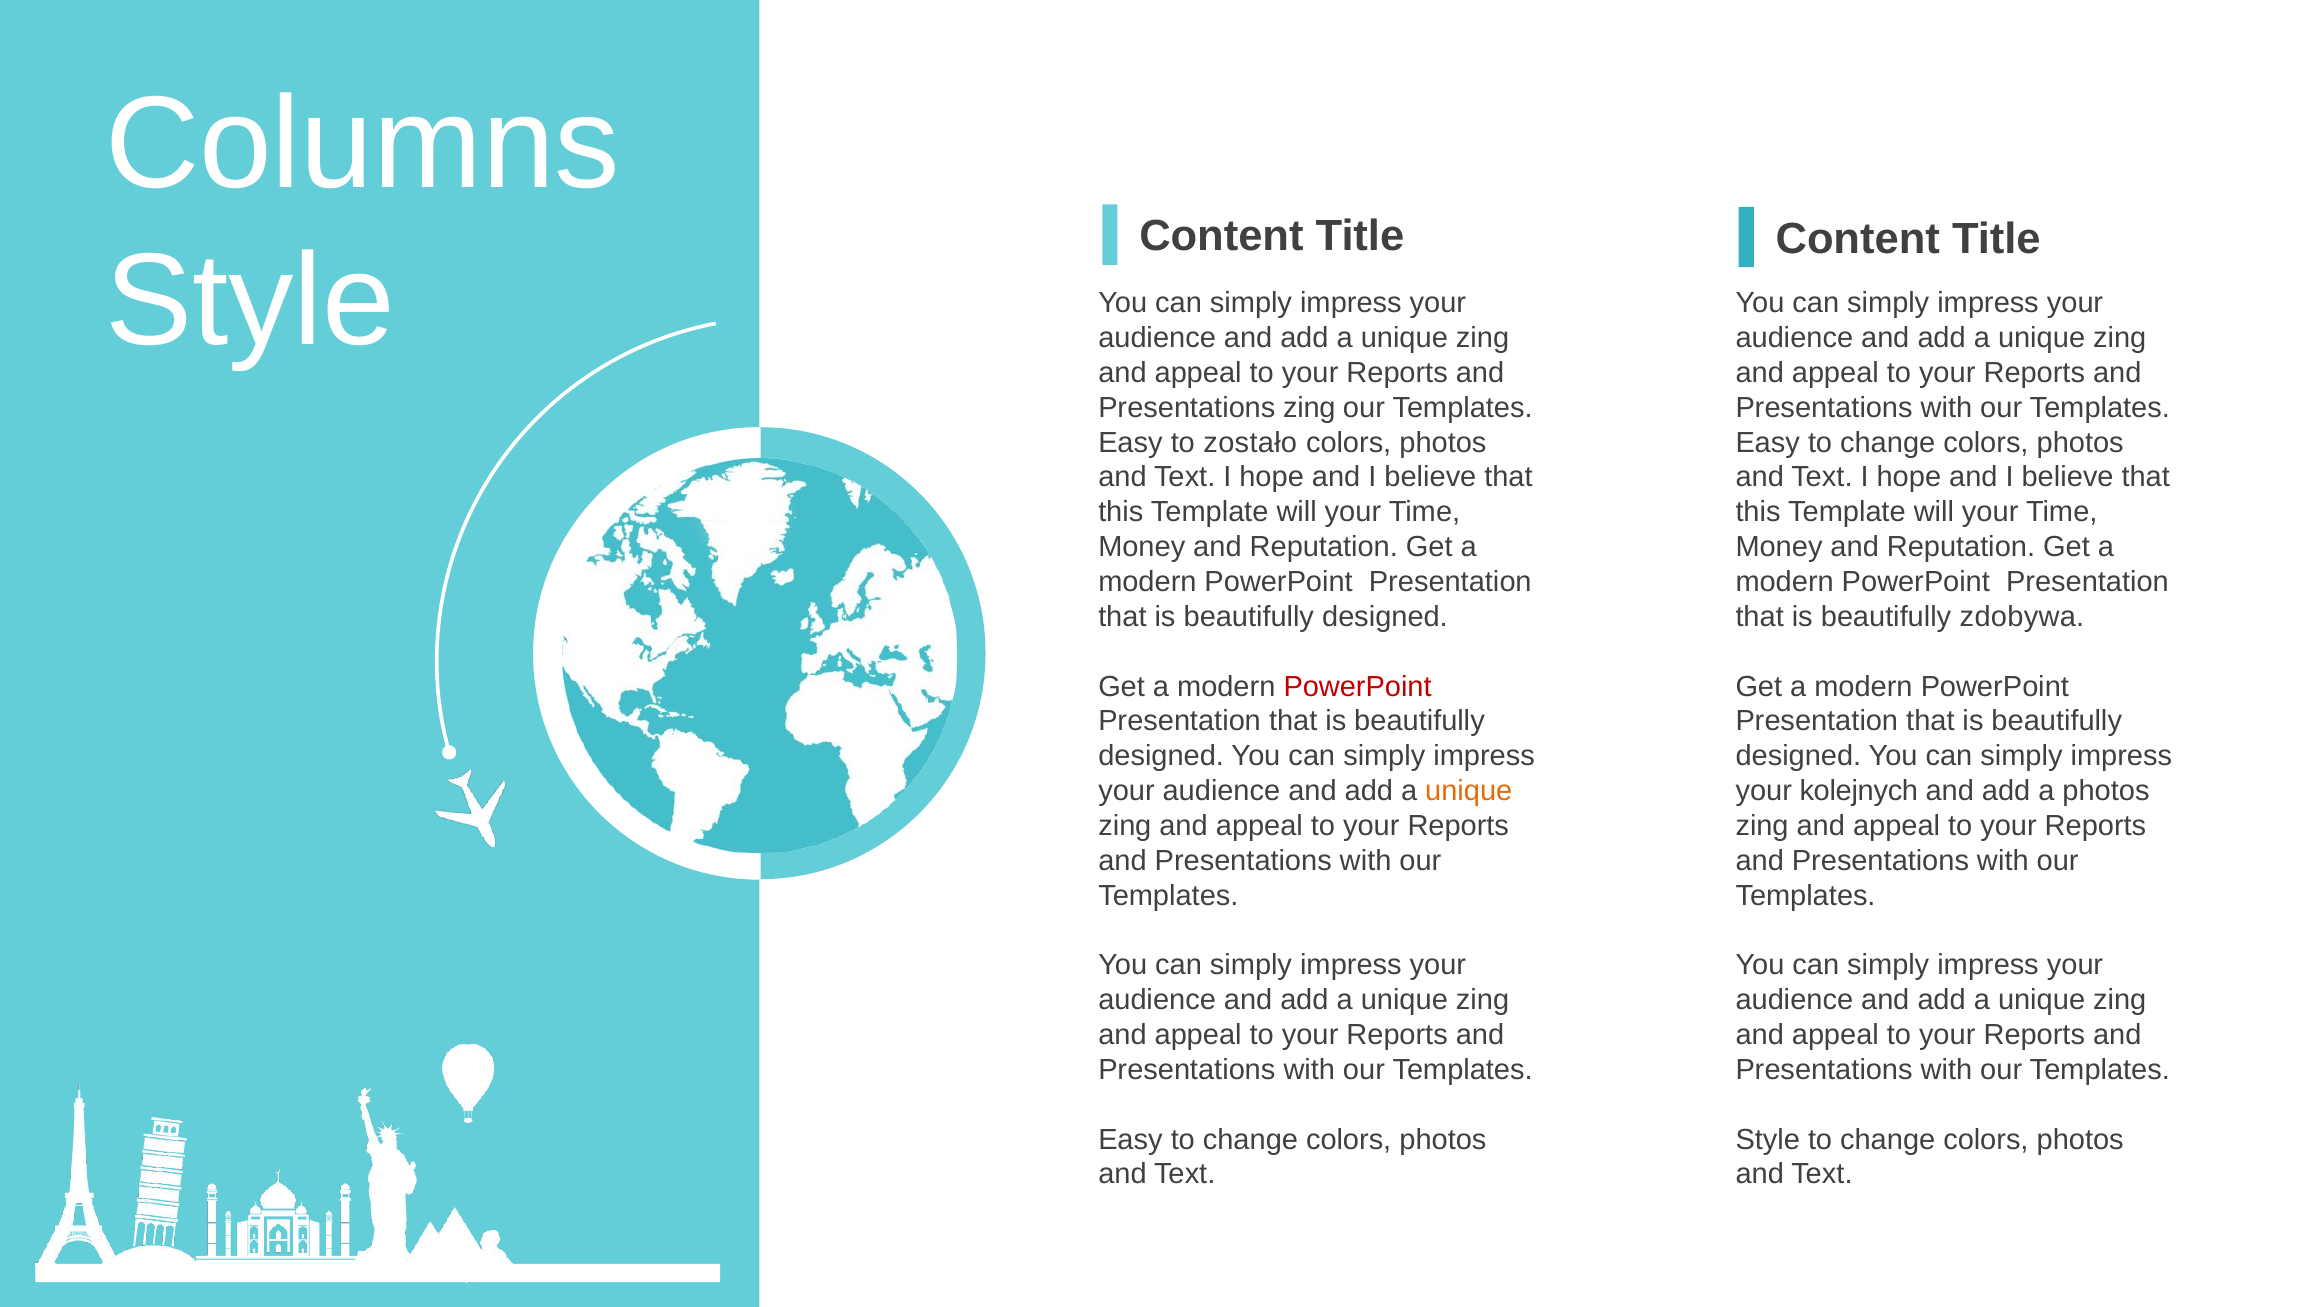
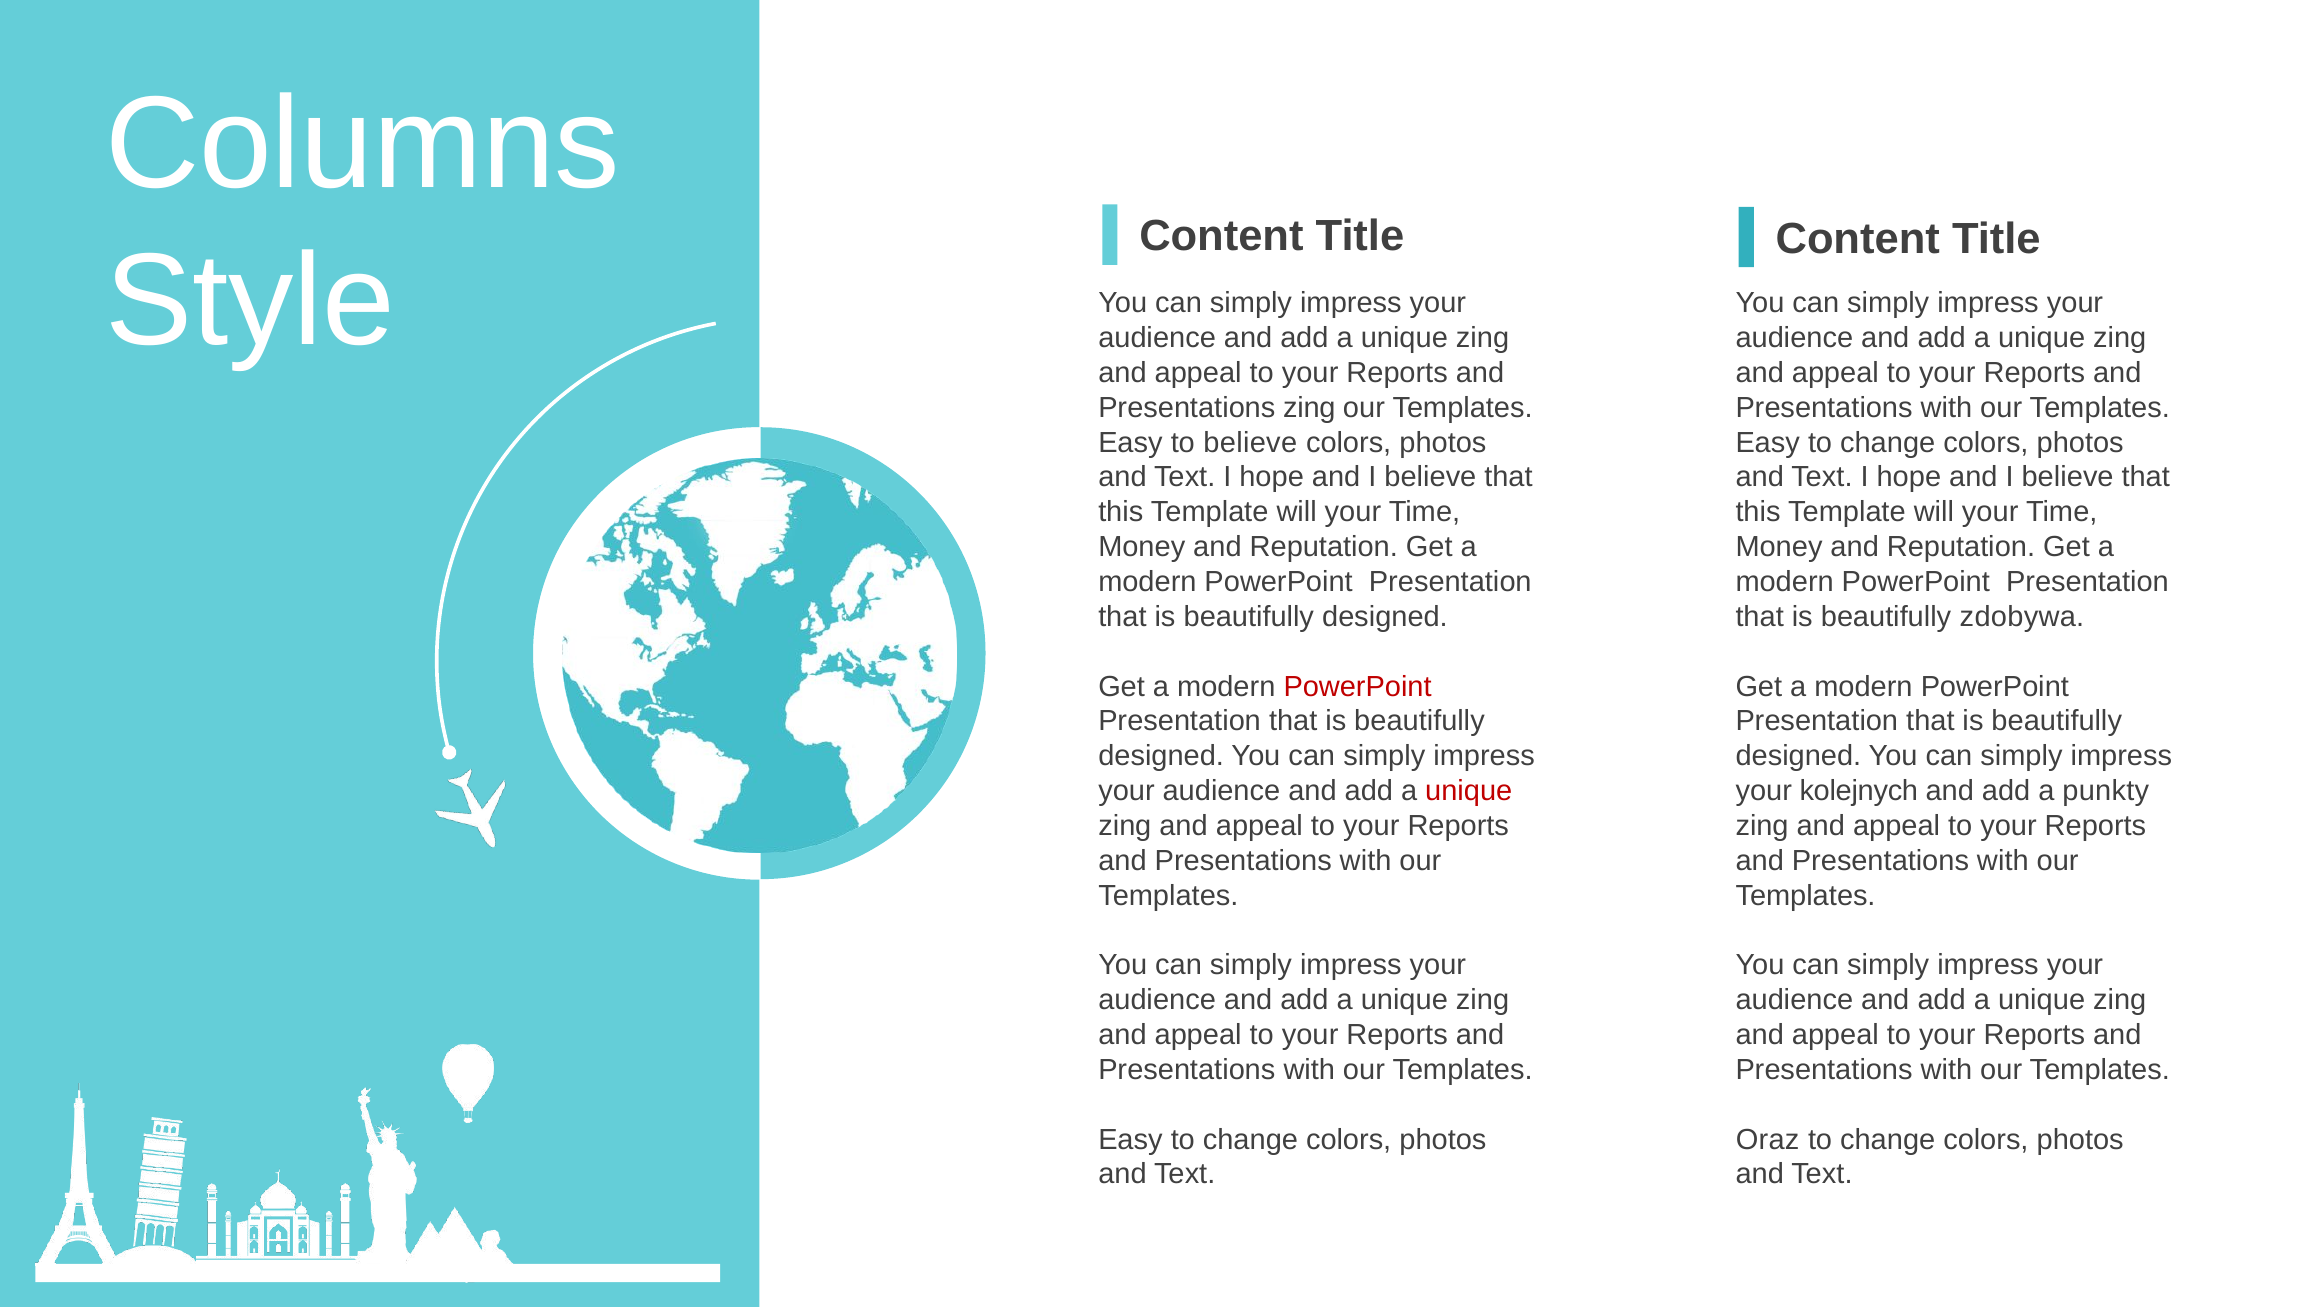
to zostało: zostało -> believe (1250, 442)
unique colour: orange -> red (1469, 791)
a photos: photos -> punkty (2106, 791)
Style: Style -> Oraz (1768, 1139)
